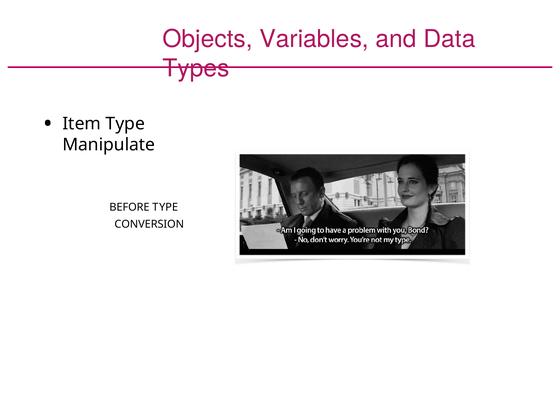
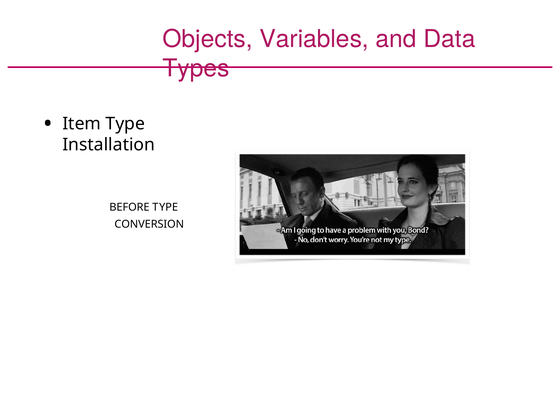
Manipulate: Manipulate -> Installation (109, 145)
